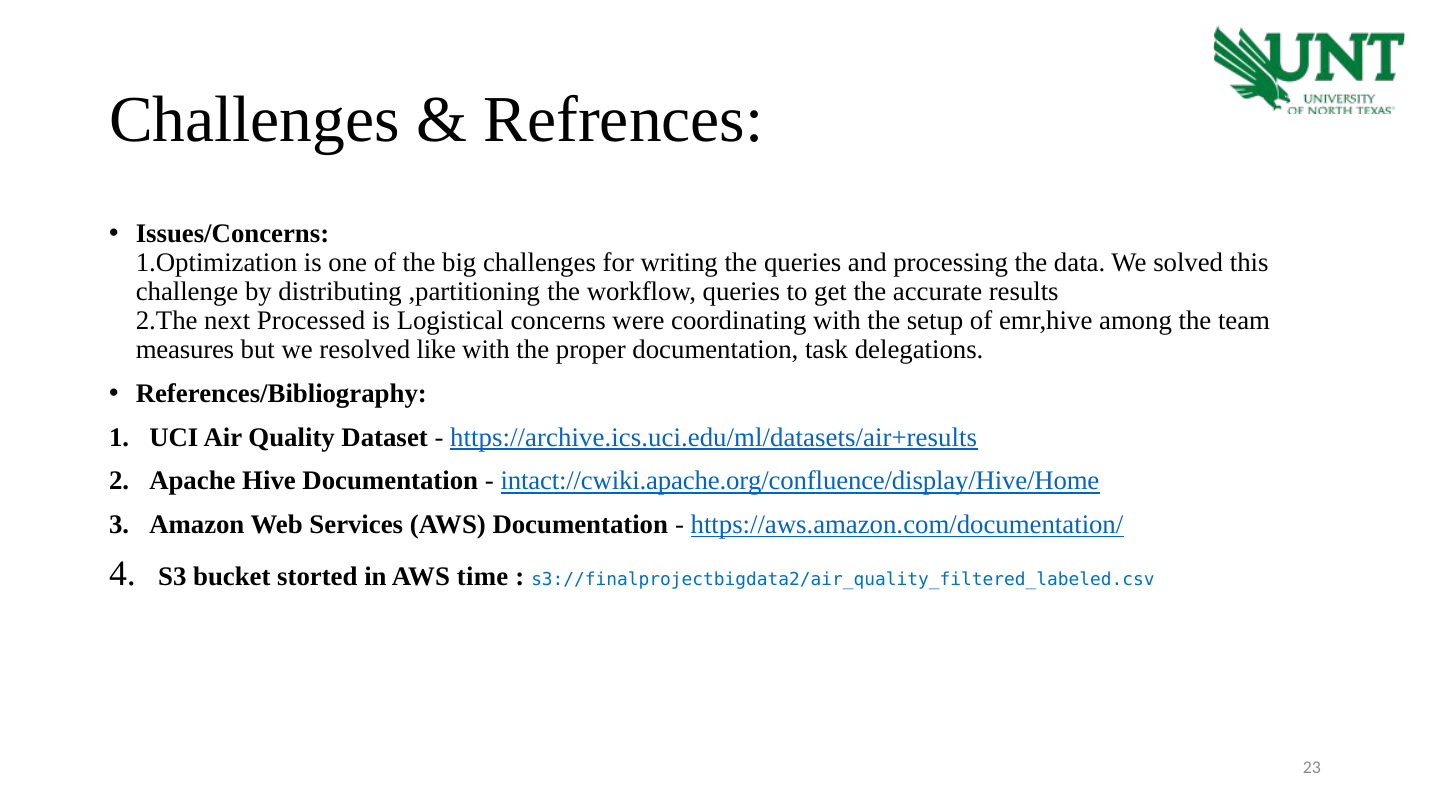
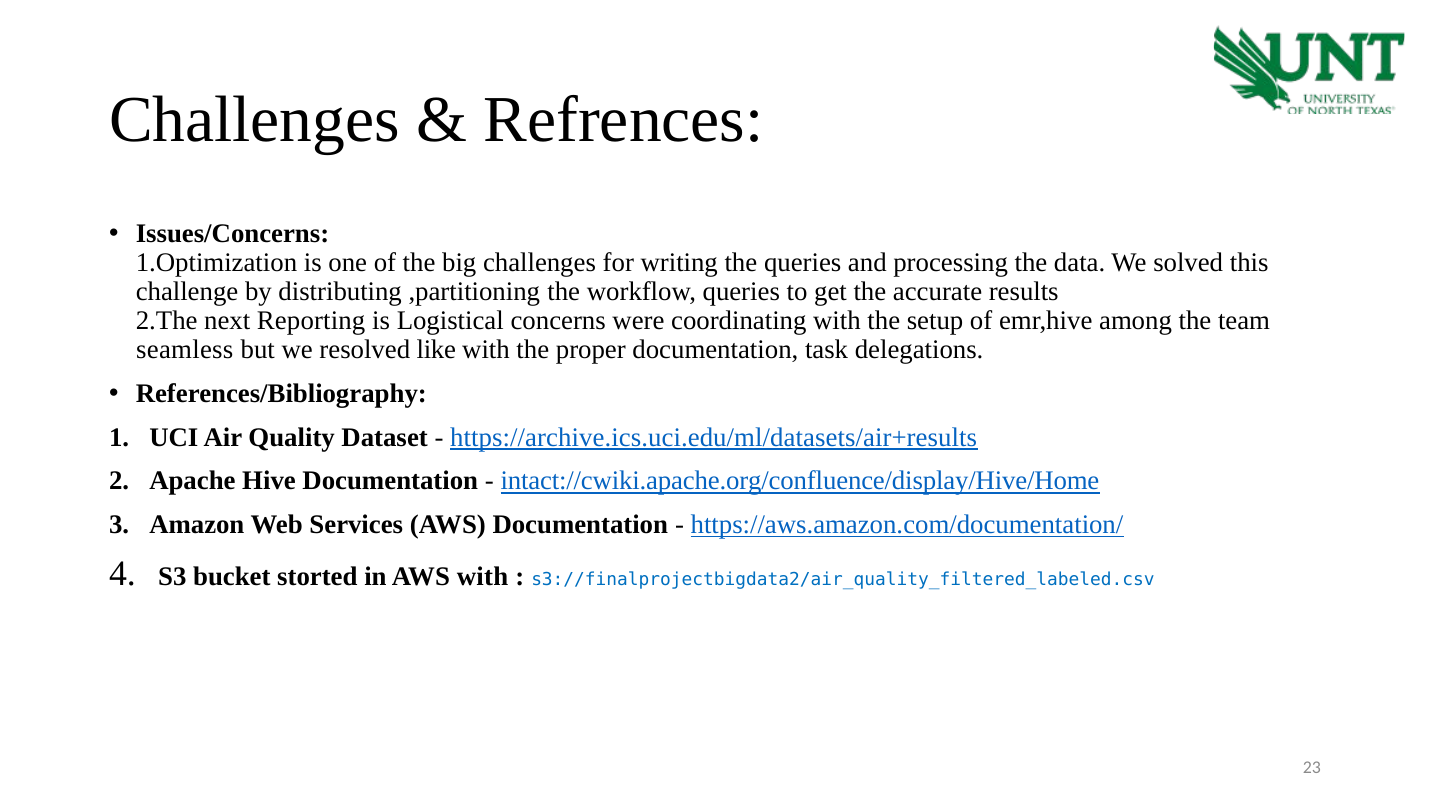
Processed: Processed -> Reporting (311, 321)
measures: measures -> seamless (185, 350)
AWS time: time -> with (483, 577)
